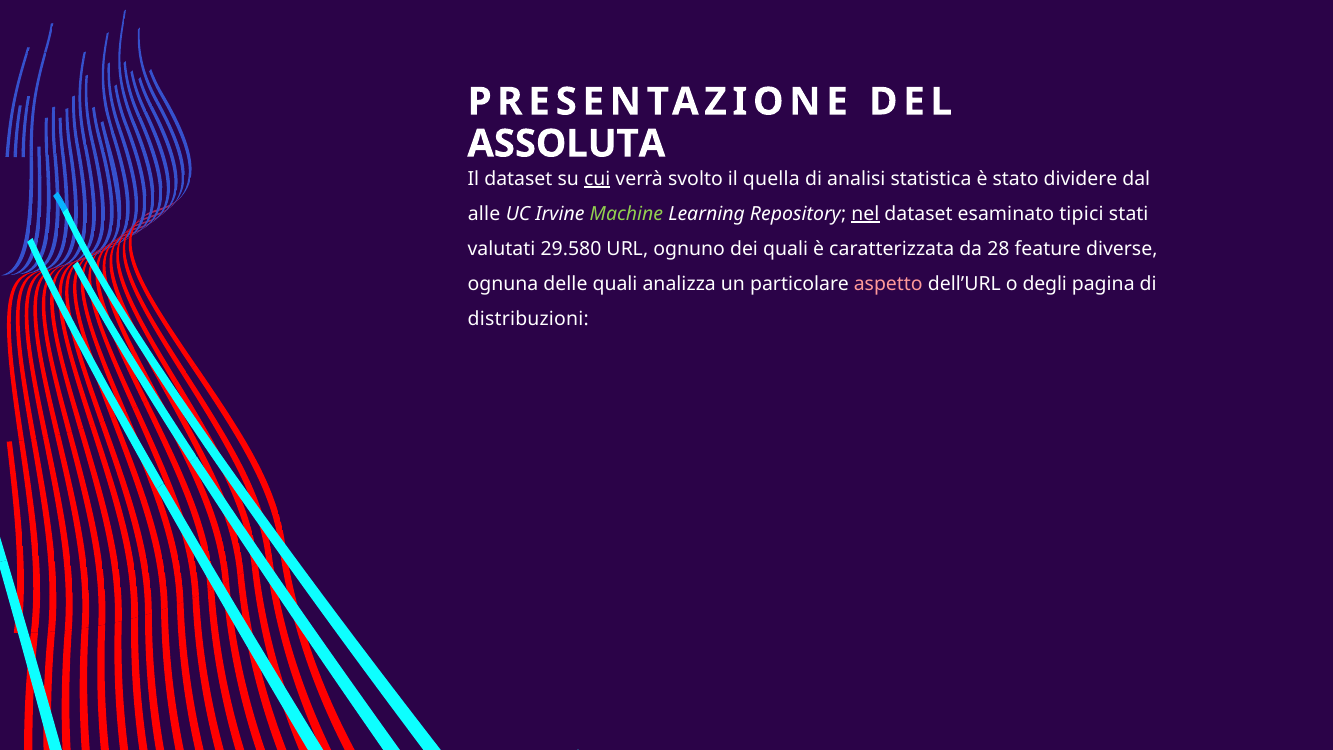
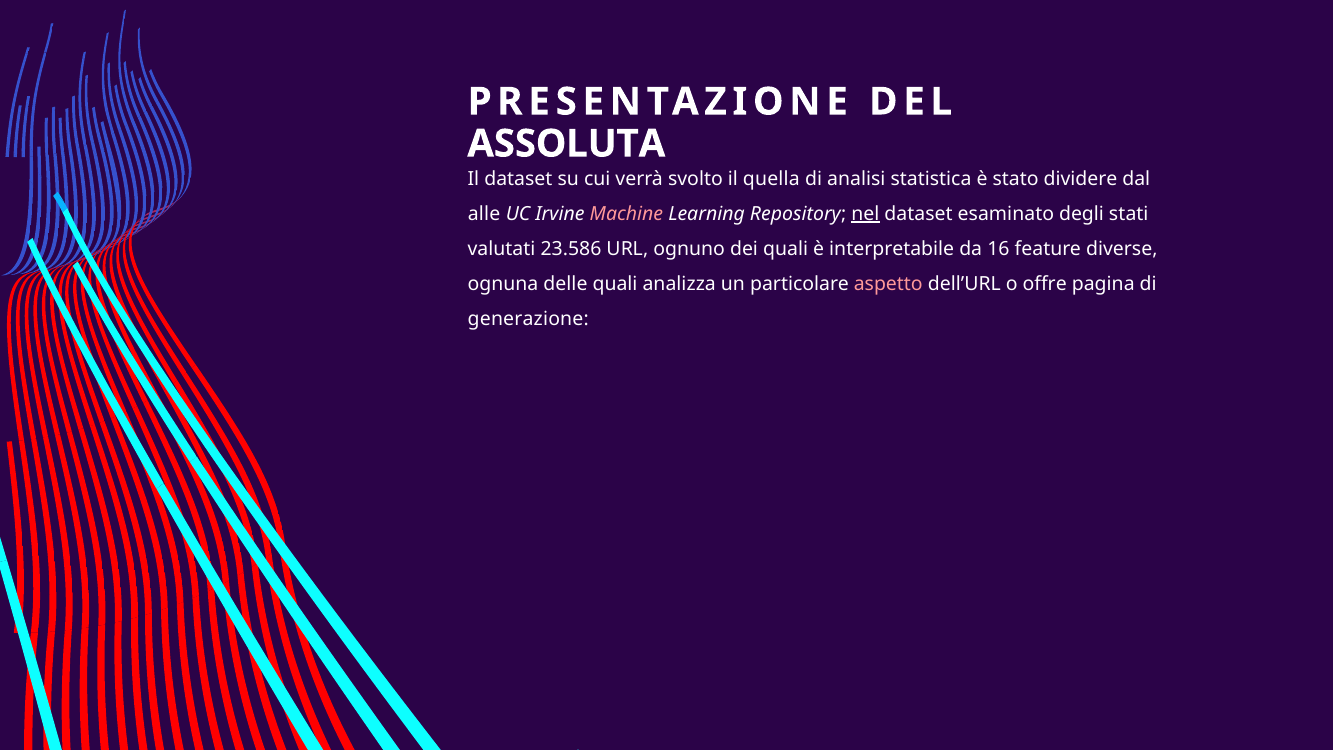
cui underline: present -> none (597, 179)
Machine colour: light green -> pink (626, 214)
tipici: tipici -> degli (1082, 214)
29.580: 29.580 -> 23.586 (571, 249)
caratterizzata: caratterizzata -> interpretabile (892, 249)
28: 28 -> 16 (998, 249)
degli: degli -> offre (1045, 284)
distribuzioni: distribuzioni -> generazione (528, 319)
